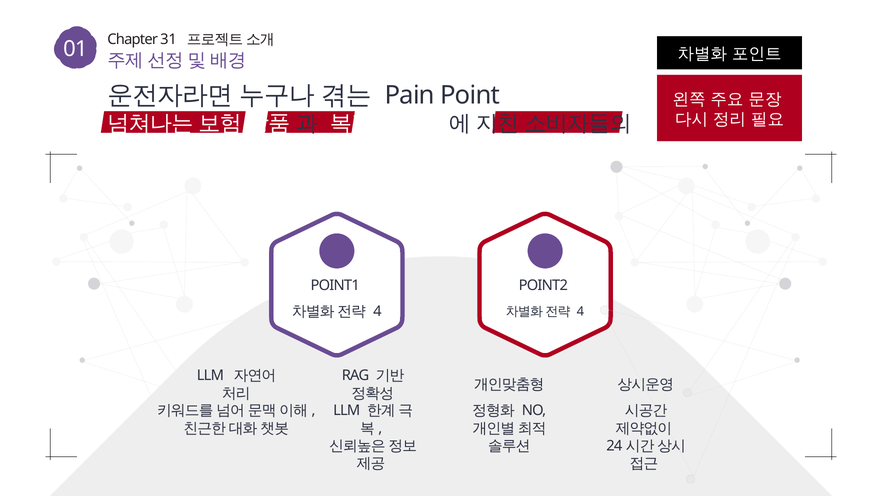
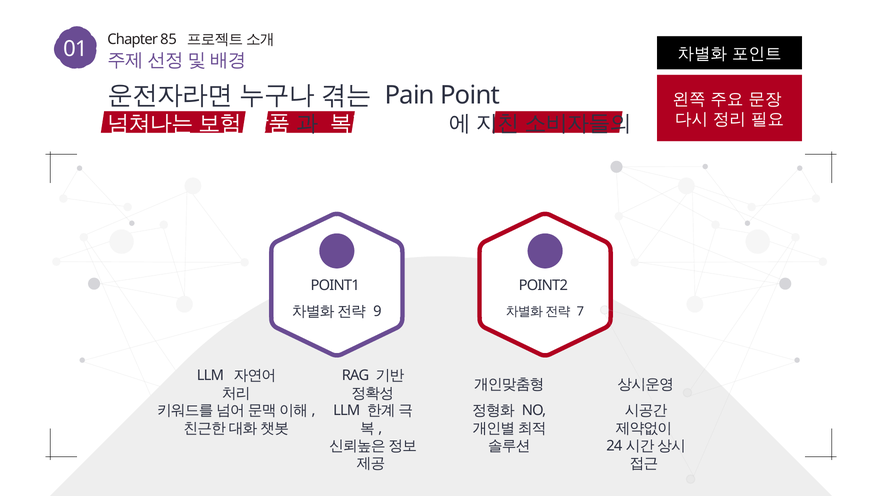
31: 31 -> 85 (169, 40)
4: 4 -> 9 (377, 312)
4: 4 -> 7 (580, 312)
